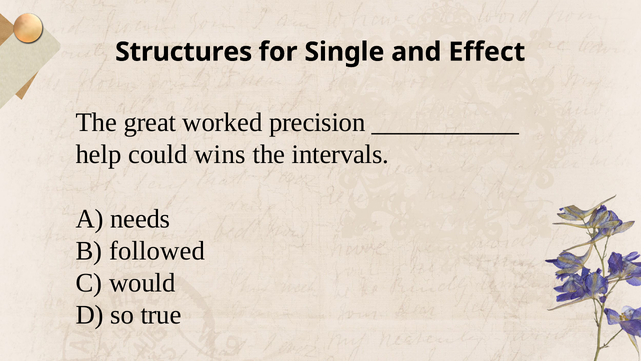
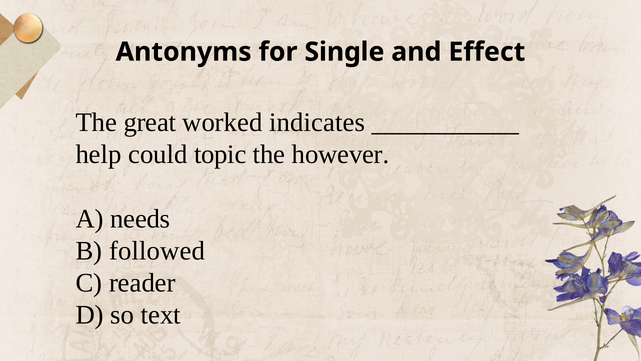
Structures: Structures -> Antonyms (184, 52)
precision: precision -> indicates (317, 122)
wins: wins -> topic (220, 154)
intervals: intervals -> however (341, 154)
would: would -> reader (142, 283)
true: true -> text (161, 315)
